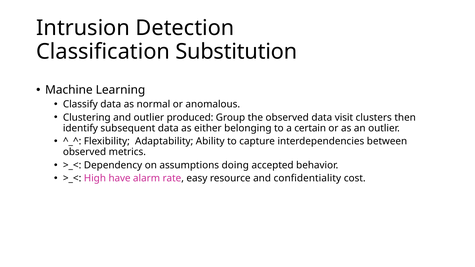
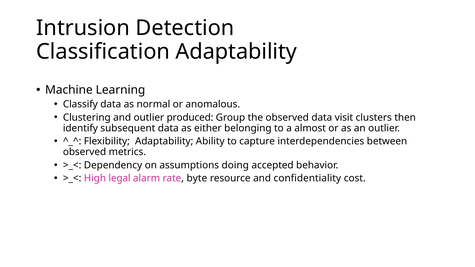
Classification Substitution: Substitution -> Adaptability (236, 52)
certain: certain -> almost (310, 128)
have: have -> legal (120, 178)
easy: easy -> byte (197, 178)
